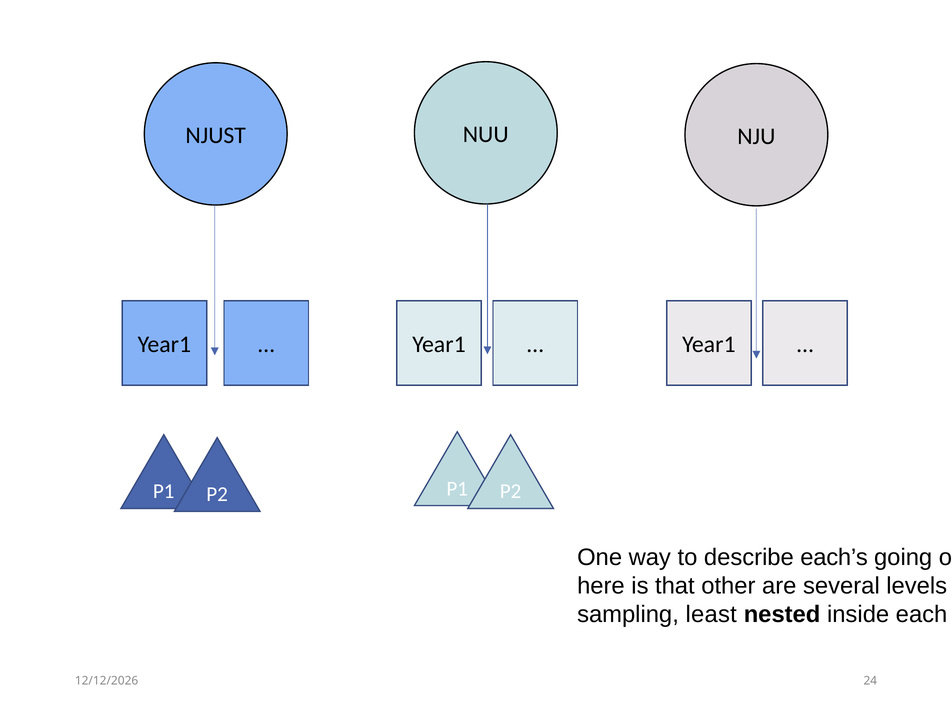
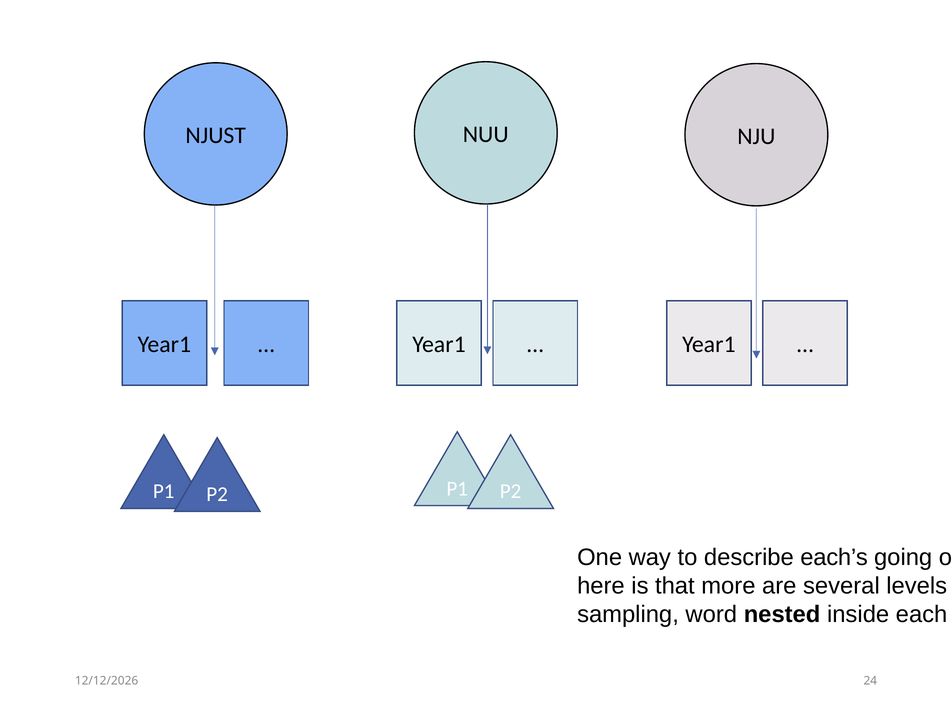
that other: other -> more (728, 586)
least: least -> word (711, 615)
